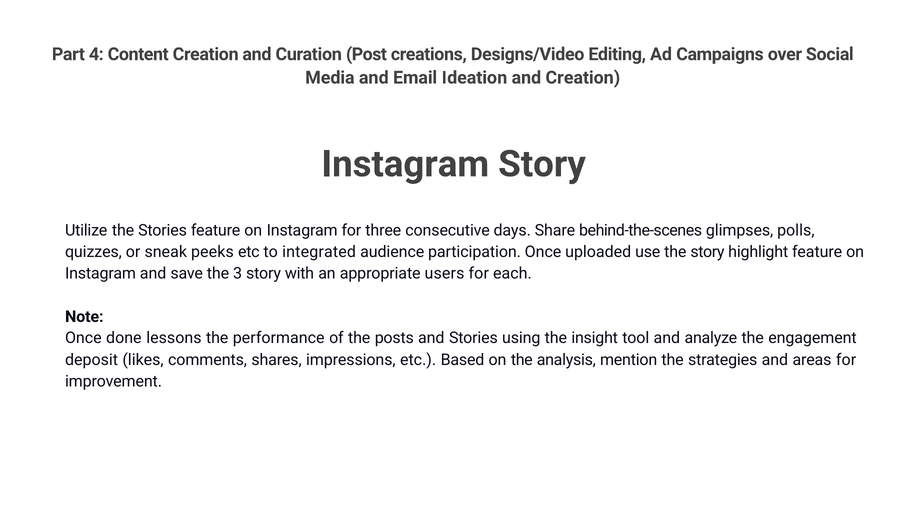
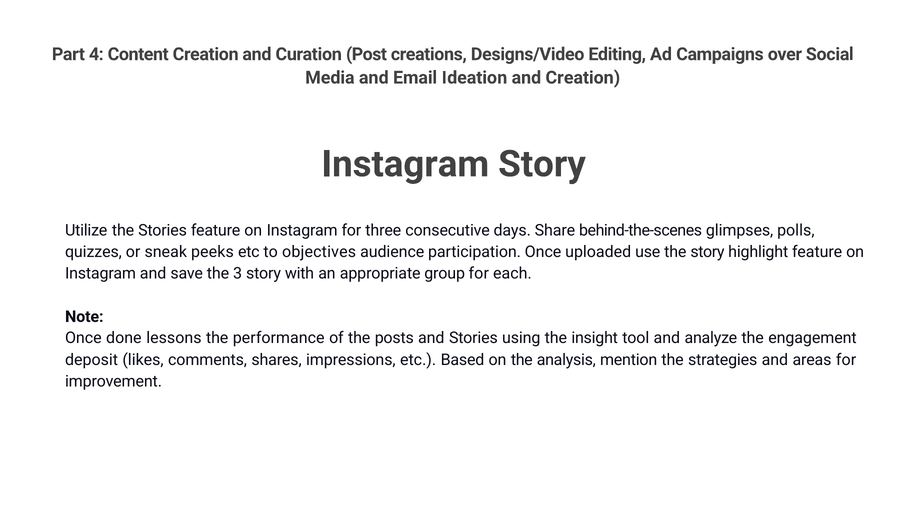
integrated: integrated -> objectives (319, 252)
users: users -> group (445, 273)
